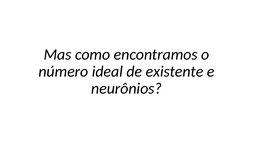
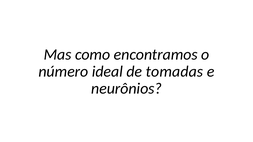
existente: existente -> tomadas (174, 72)
